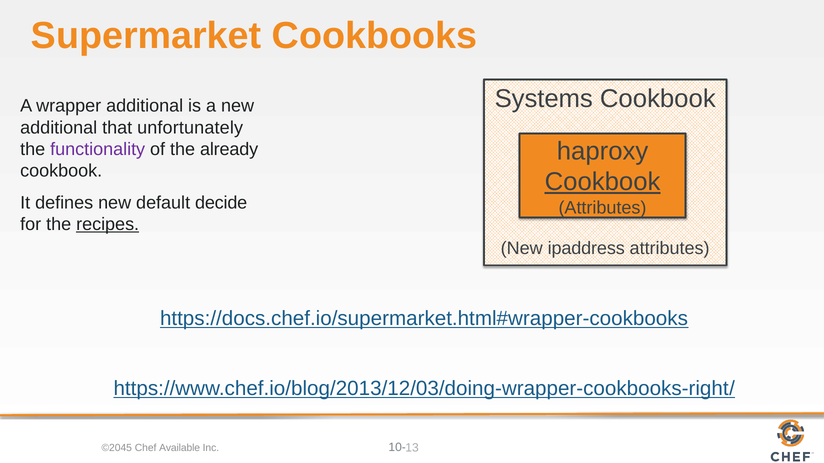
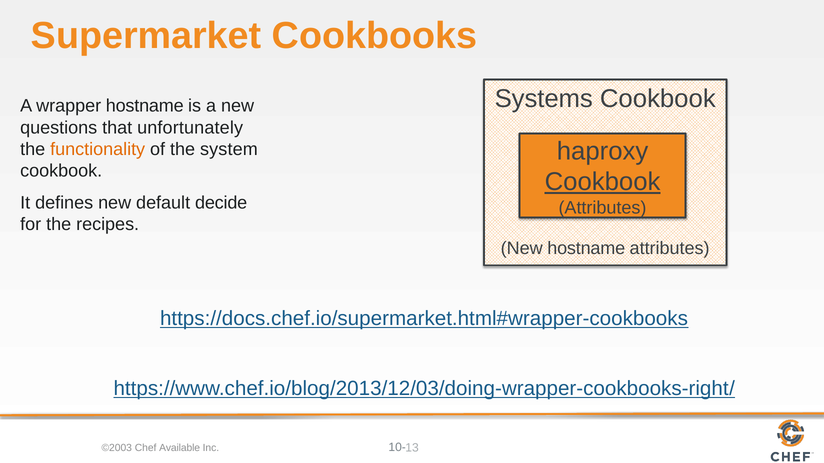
wrapper additional: additional -> hostname (145, 106)
additional: additional -> questions (59, 128)
functionality colour: purple -> orange (98, 149)
already: already -> system (229, 149)
recipes underline: present -> none (108, 225)
New ipaddress: ipaddress -> hostname (586, 248)
©2045: ©2045 -> ©2003 (117, 448)
